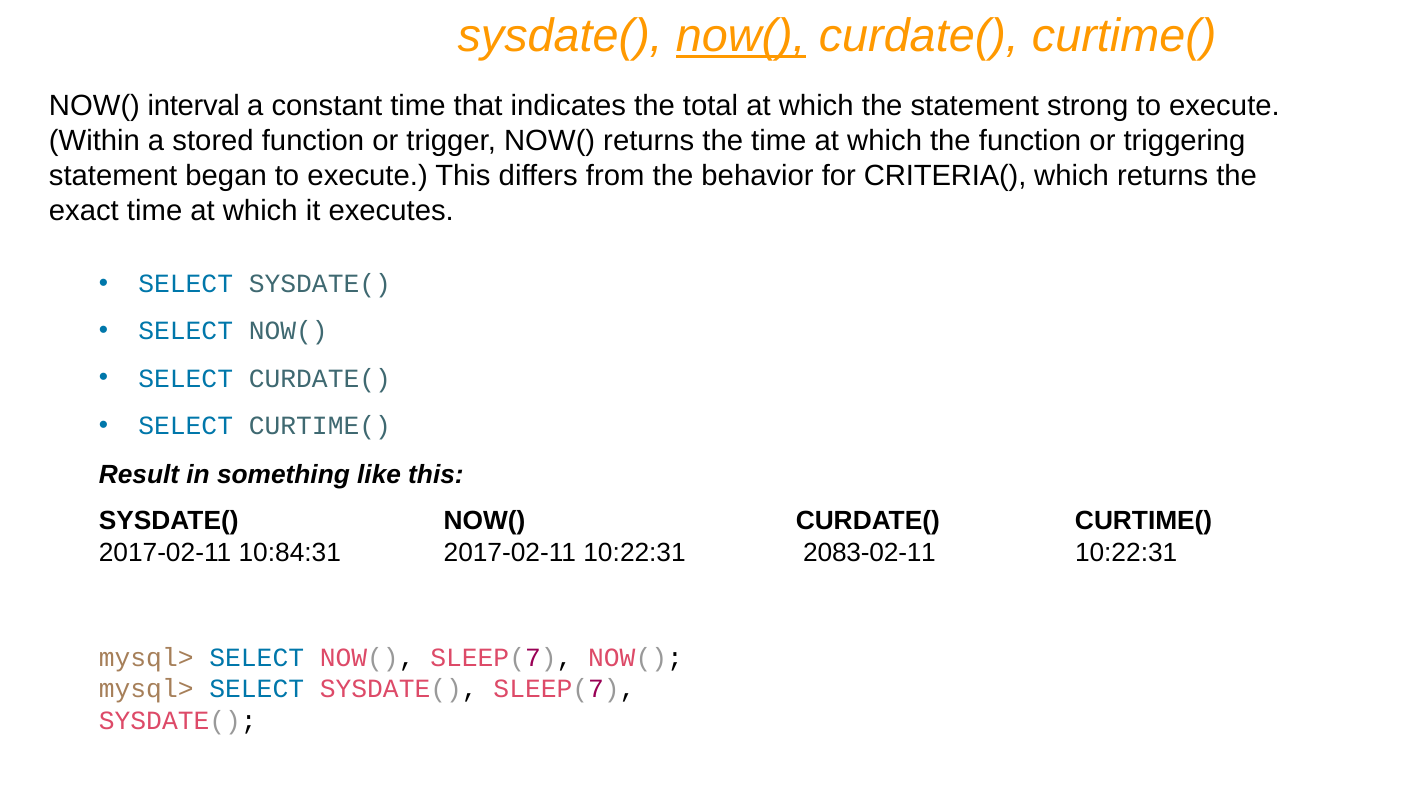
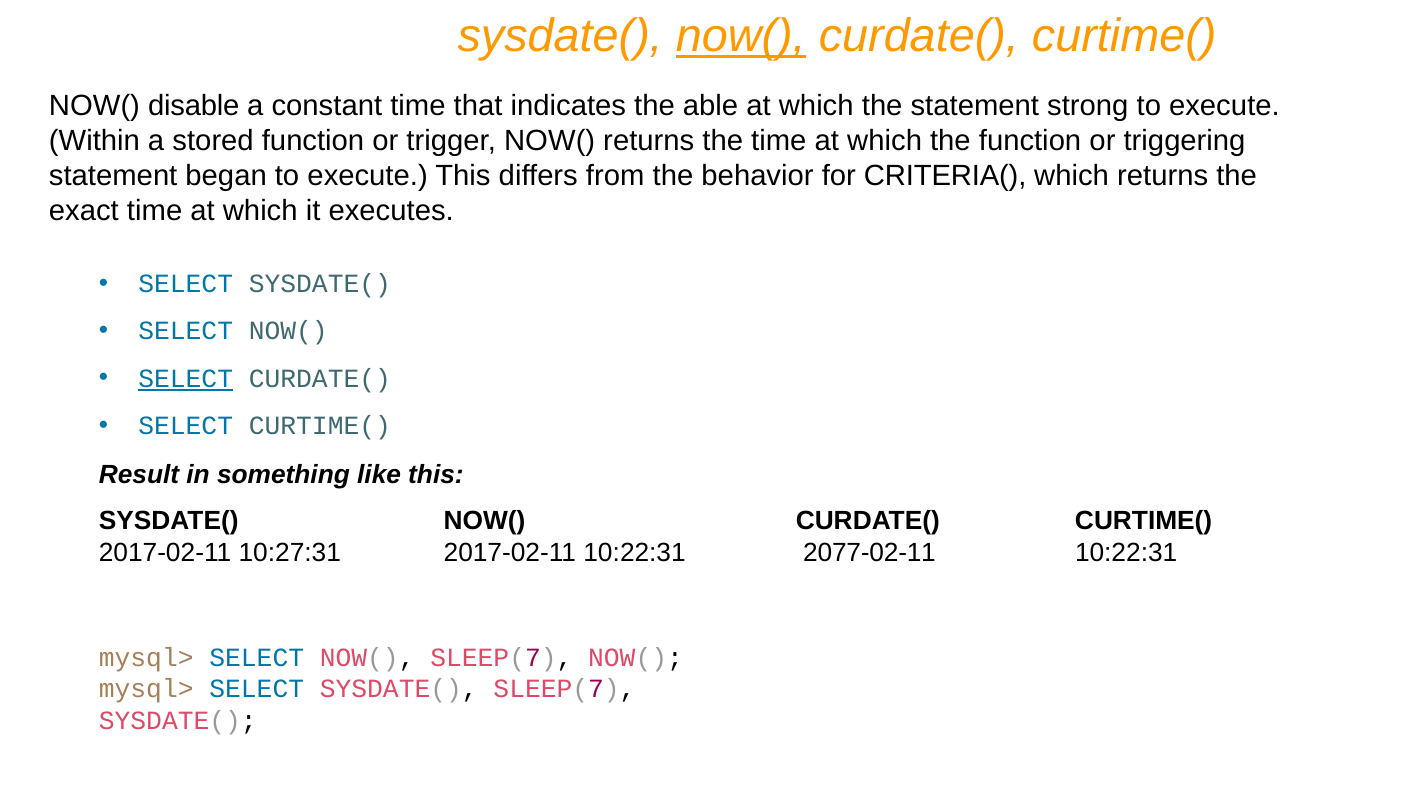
interval: interval -> disable (194, 106)
total: total -> able (711, 106)
SELECT underline: none -> present (186, 379)
10:84:31: 10:84:31 -> 10:27:31 (290, 552)
2083-02-11: 2083-02-11 -> 2077-02-11 (870, 552)
